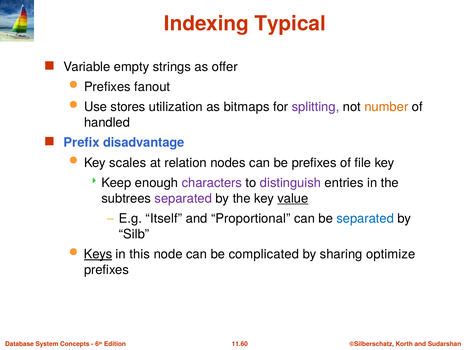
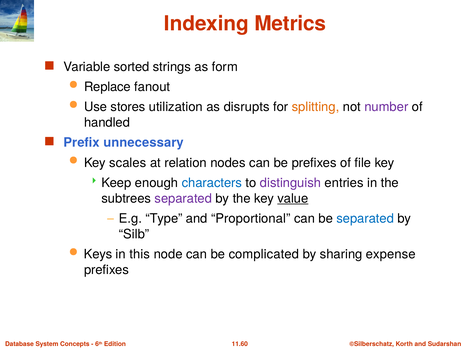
Typical: Typical -> Metrics (290, 24)
empty: empty -> sorted (132, 67)
offer: offer -> form (225, 67)
Prefixes: Prefixes -> Replace (107, 87)
bitmaps: bitmaps -> disrupts (247, 107)
splitting colour: purple -> orange (316, 107)
number colour: orange -> purple (386, 107)
disadvantage: disadvantage -> unnecessary (144, 142)
characters colour: purple -> blue (212, 183)
Itself: Itself -> Type (164, 218)
Keys underline: present -> none (98, 254)
optimize: optimize -> expense (391, 254)
